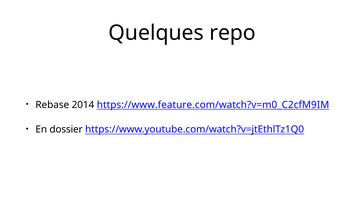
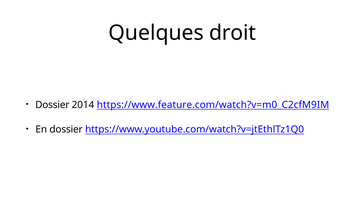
repo: repo -> droit (233, 33)
Rebase: Rebase -> Dossier (52, 105)
